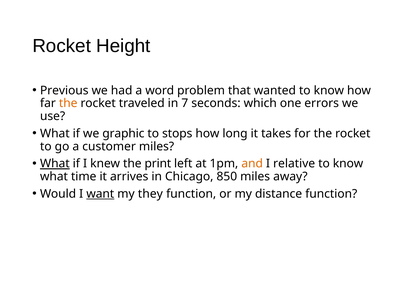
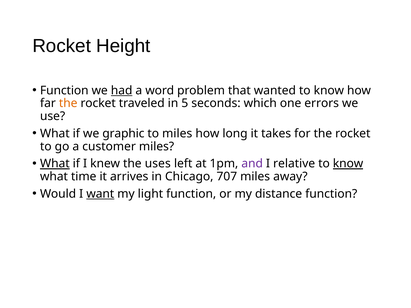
Previous: Previous -> Function (64, 91)
had underline: none -> present (122, 91)
7: 7 -> 5 (185, 103)
to stops: stops -> miles (177, 134)
print: print -> uses (158, 164)
and colour: orange -> purple (252, 164)
know underline: none -> present (348, 164)
850: 850 -> 707 (227, 177)
they: they -> light (150, 194)
